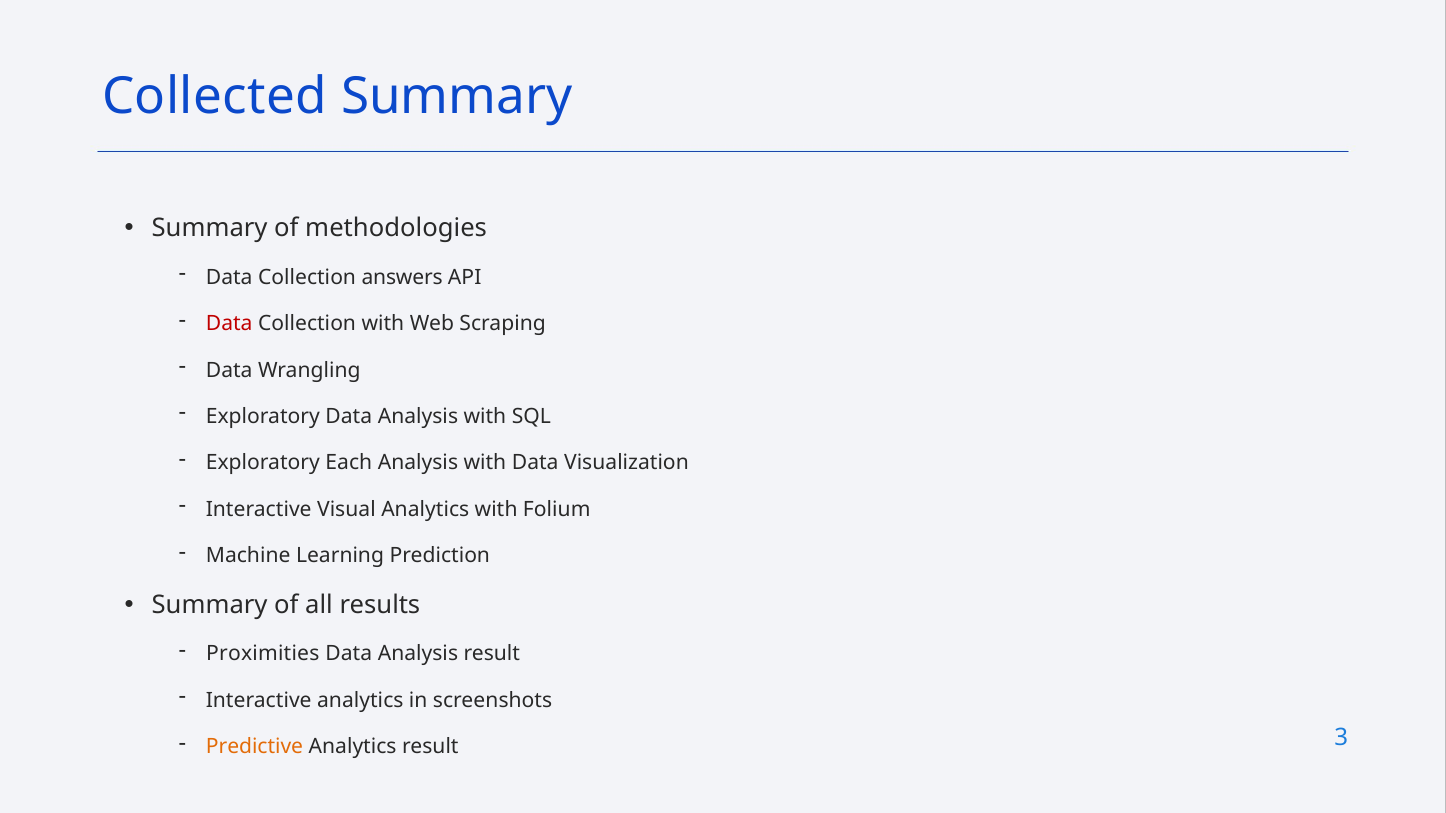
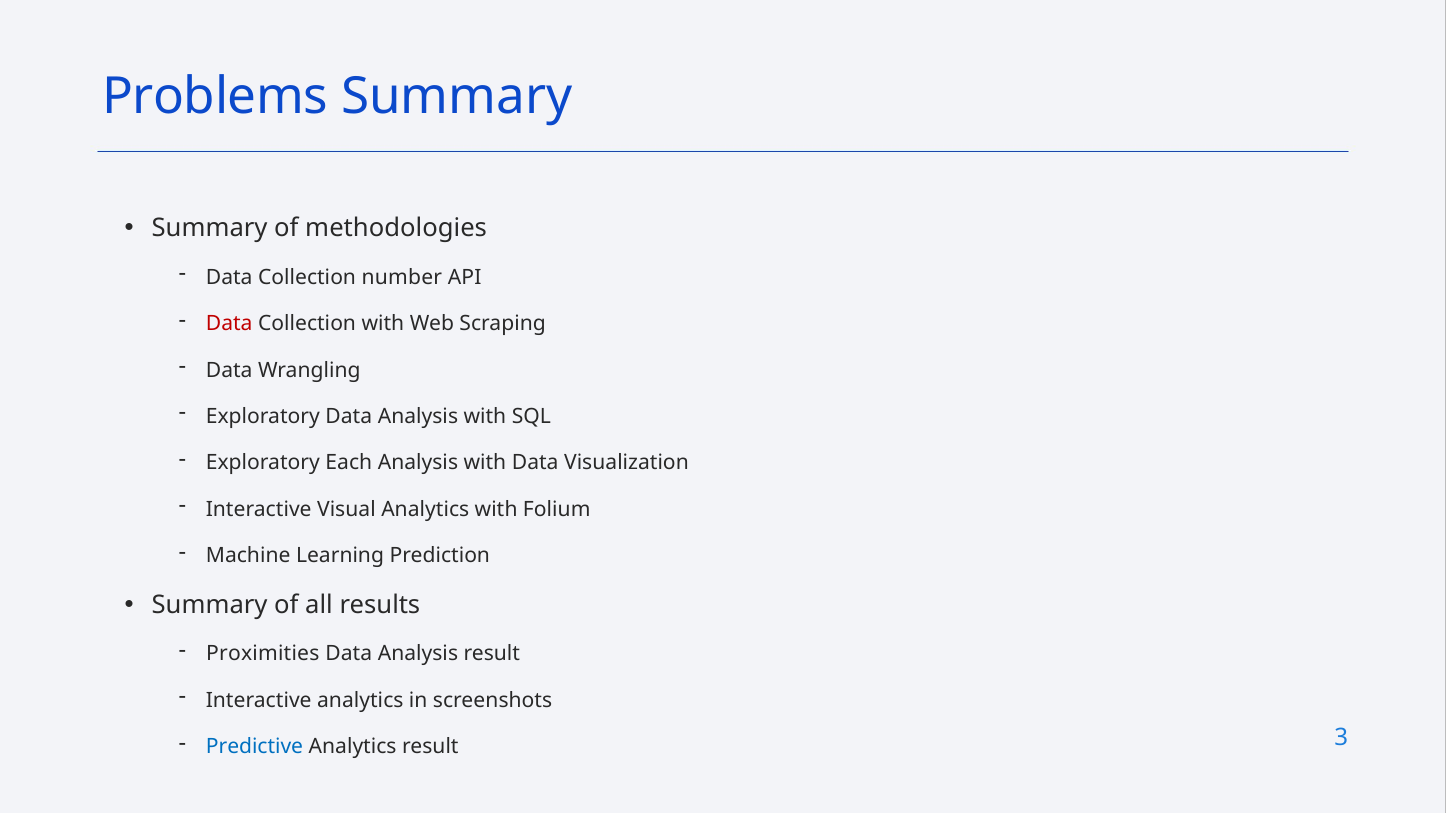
Collected: Collected -> Problems (215, 97)
answers: answers -> number (402, 277)
Predictive colour: orange -> blue (254, 747)
